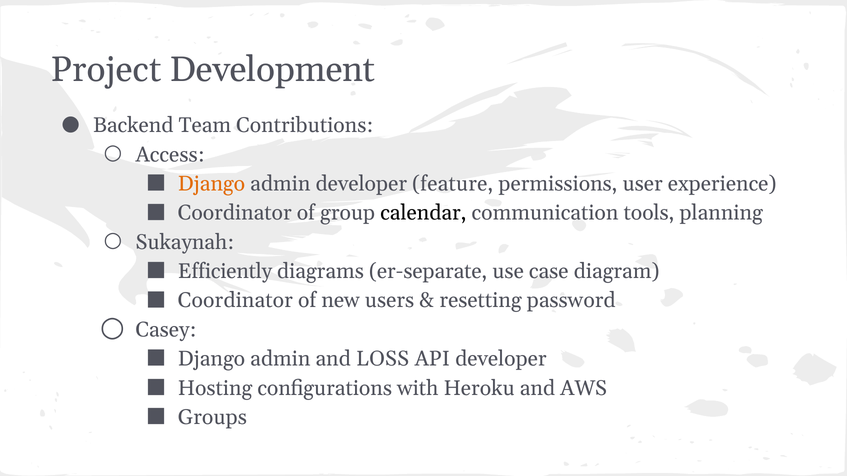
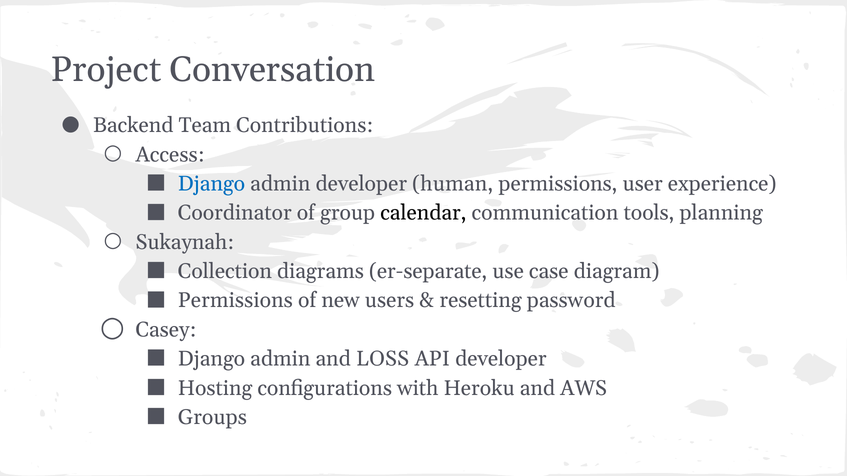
Development: Development -> Conversation (272, 70)
Django colour: orange -> blue (212, 184)
feature: feature -> human (453, 184)
Efficiently: Efficiently -> Collection (225, 272)
Coordinator: Coordinator -> Permissions (235, 301)
